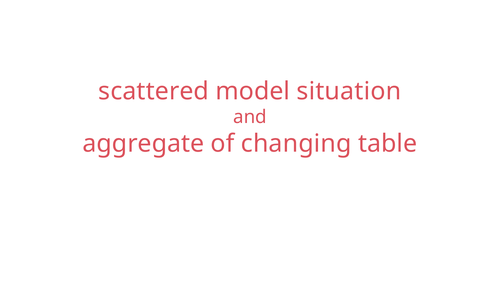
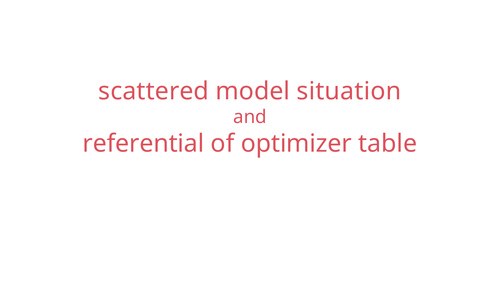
aggregate: aggregate -> referential (143, 144)
changing: changing -> optimizer (296, 144)
